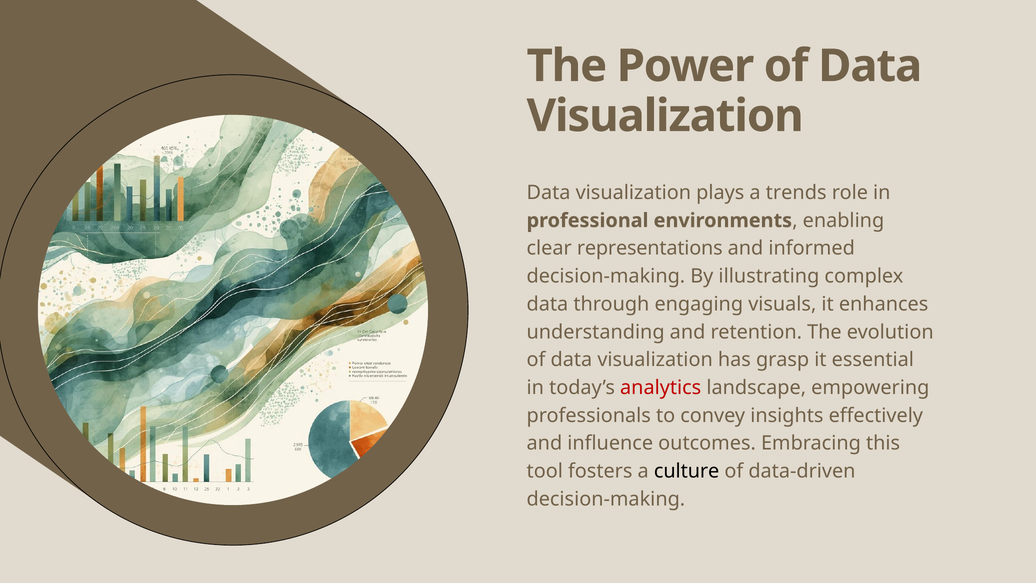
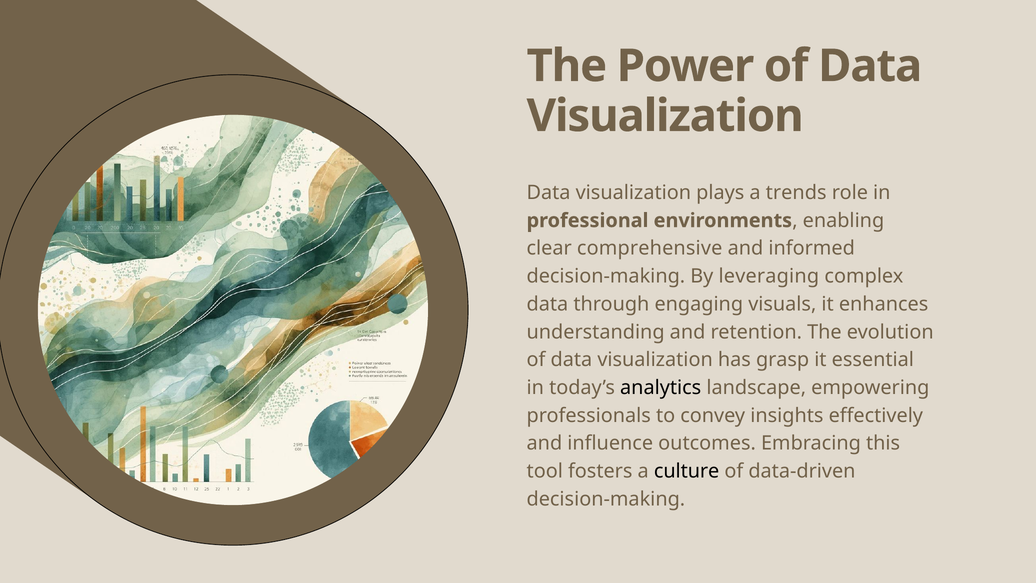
representations: representations -> comprehensive (650, 248)
illustrating: illustrating -> leveraging (769, 276)
analytics colour: red -> black (661, 388)
